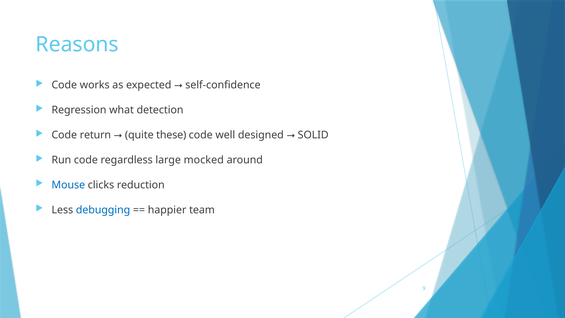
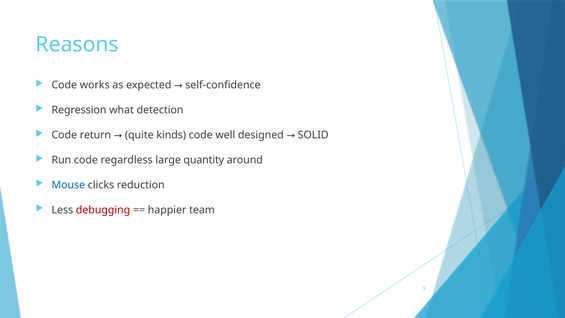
these: these -> kinds (171, 135)
mocked: mocked -> quantity (204, 160)
debugging colour: blue -> red (103, 210)
